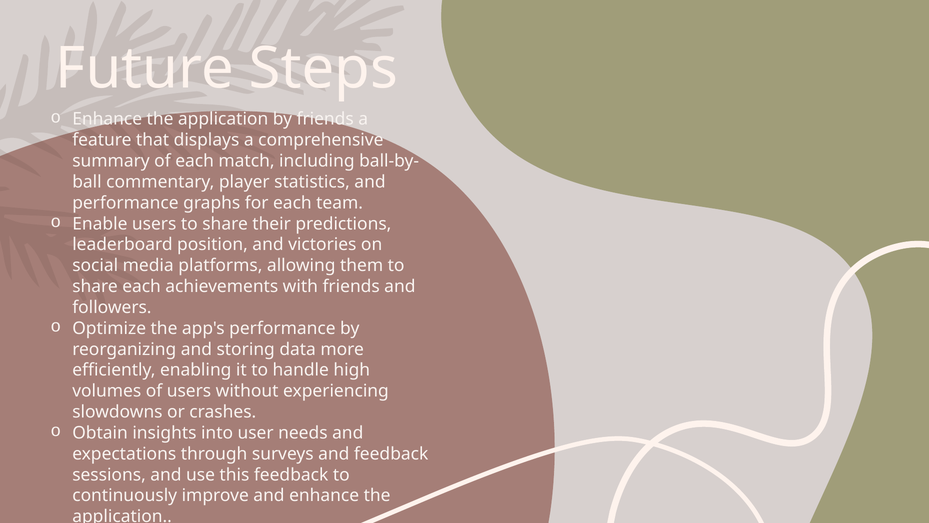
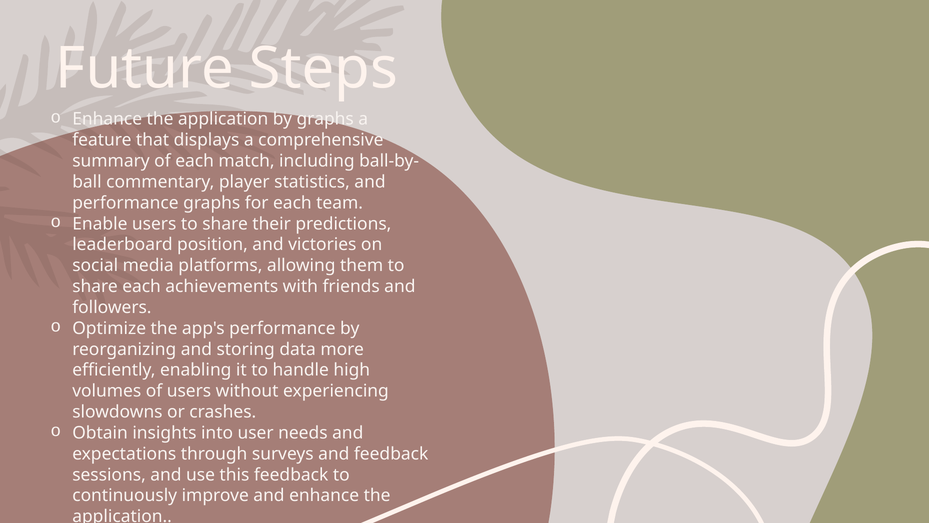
by friends: friends -> graphs (325, 119)
